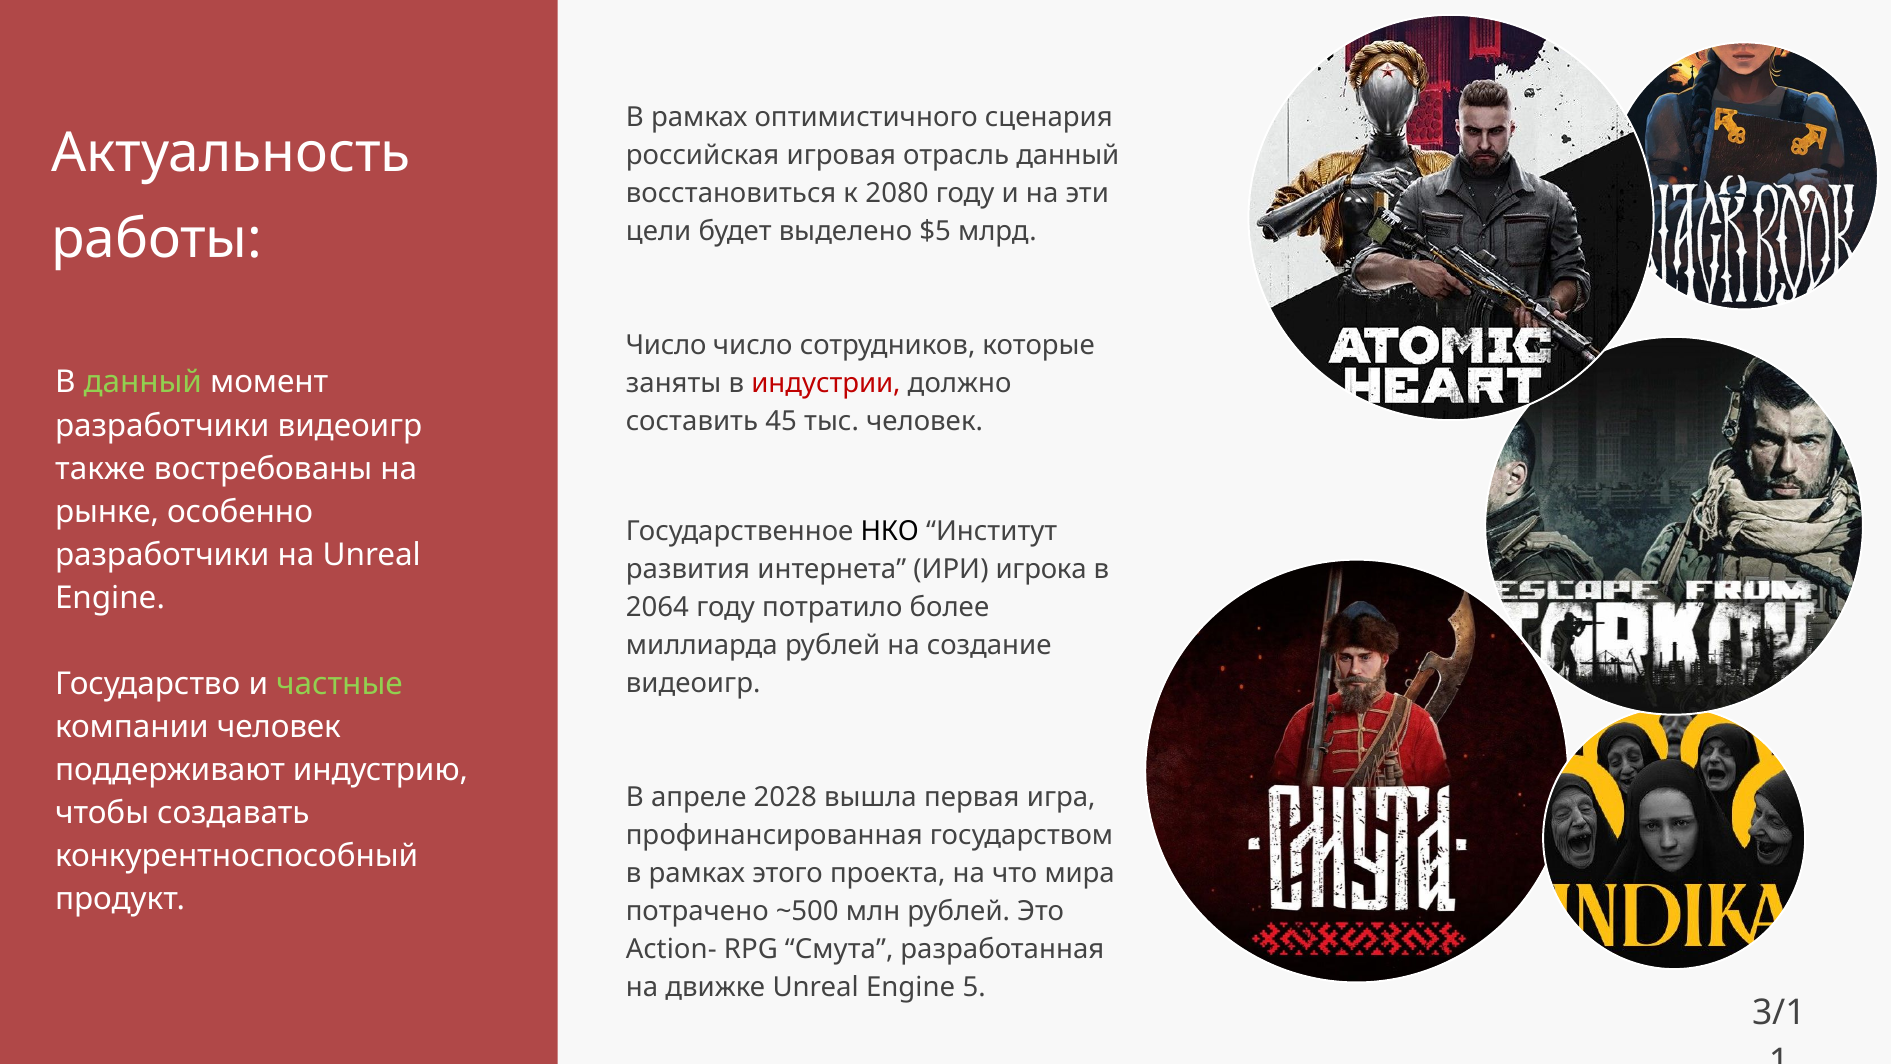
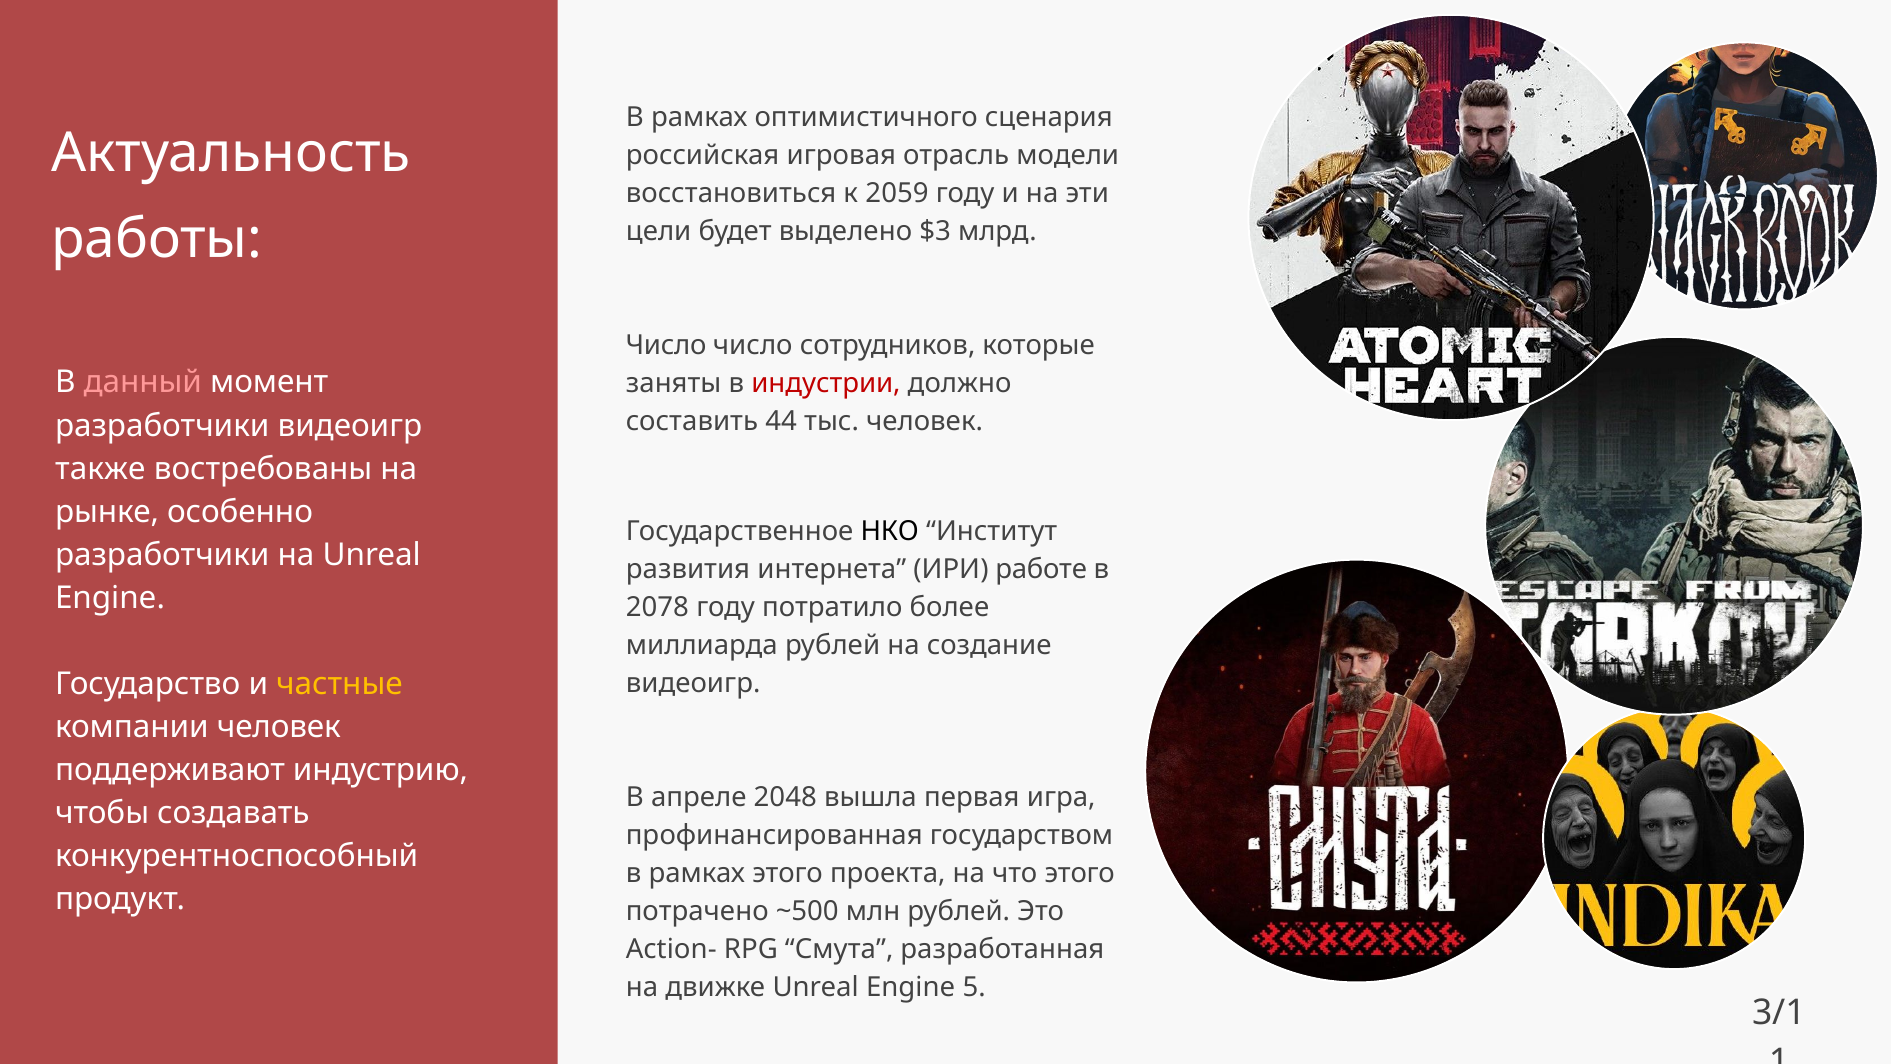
отрасль данный: данный -> модели (1068, 155)
2080: 2080 -> 2059 (897, 193)
$5: $5 -> $3 (935, 231)
данный colour: light green -> pink (143, 382)
45: 45 -> 44 (781, 421)
игрока: игрока -> работе (1041, 569)
2064: 2064 -> 2078 (658, 607)
частные colour: light green -> yellow (339, 684)
2028: 2028 -> 2048 (785, 797)
что мира: мира -> этого (1080, 873)
